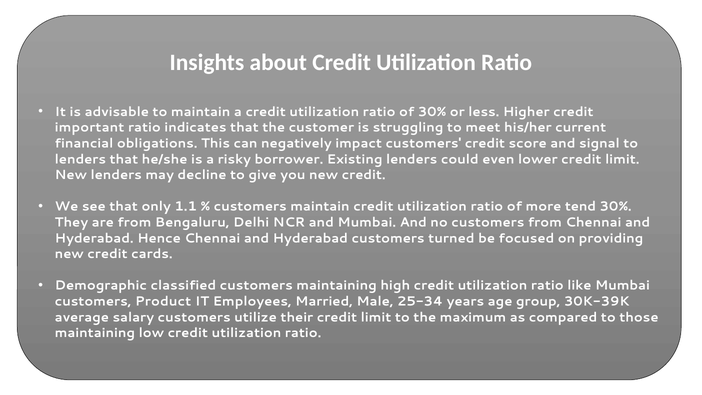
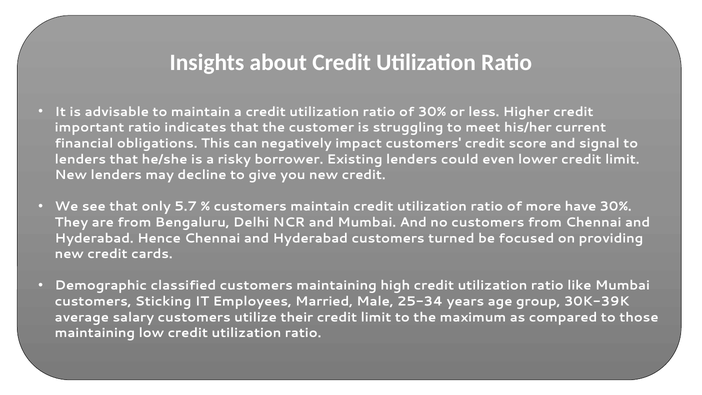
1.1: 1.1 -> 5.7 (186, 207)
tend: tend -> have (581, 207)
Product: Product -> Sticking (163, 301)
